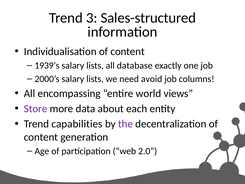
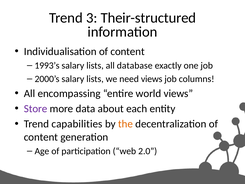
Sales-structured: Sales-structured -> Their-structured (148, 18)
1939’s: 1939’s -> 1993’s (47, 65)
need avoid: avoid -> views (152, 79)
the colour: purple -> orange (126, 124)
